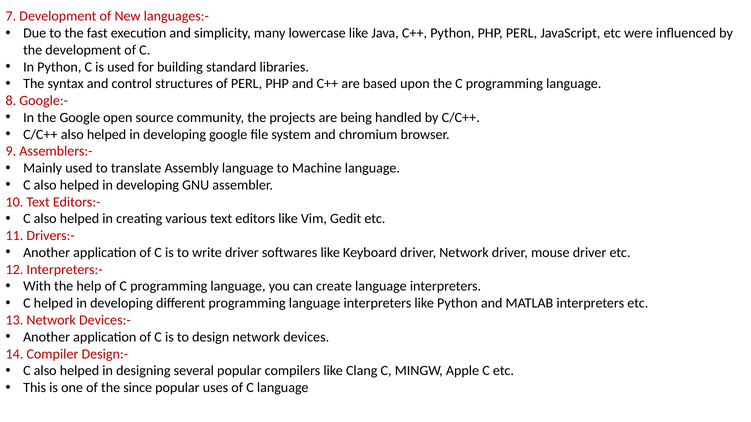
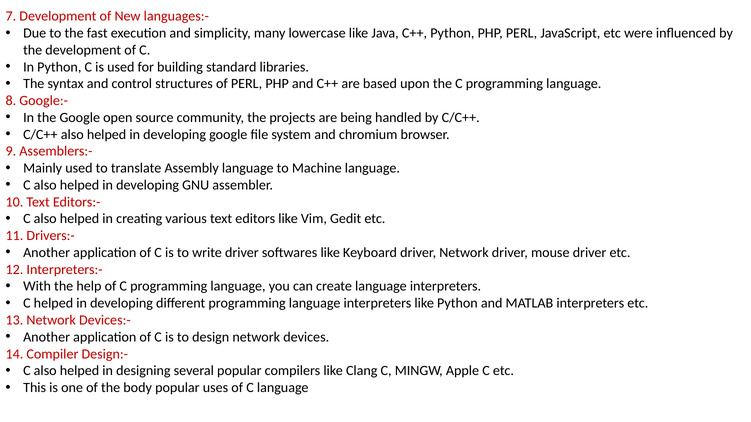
since: since -> body (138, 388)
